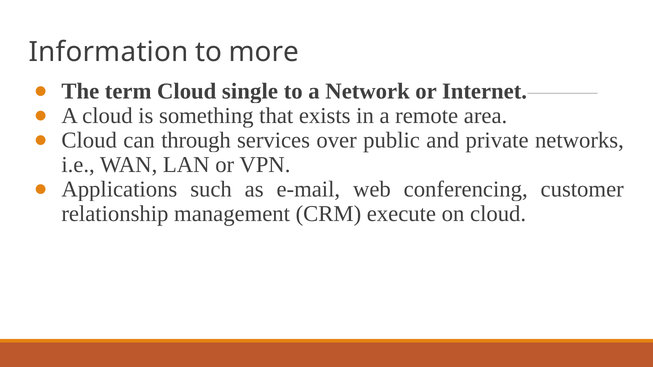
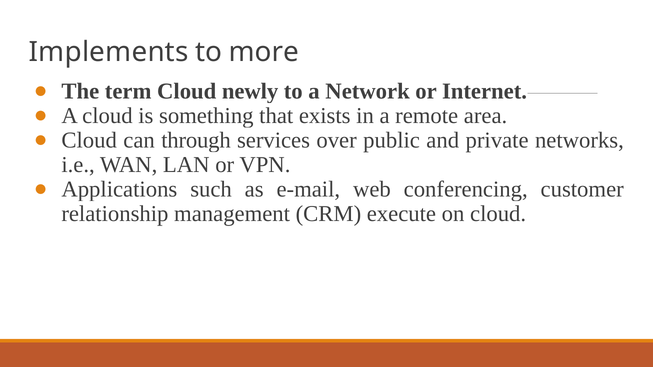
Information: Information -> Implements (109, 52)
single: single -> newly (250, 91)
